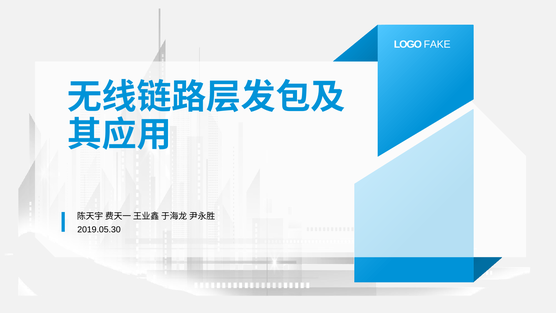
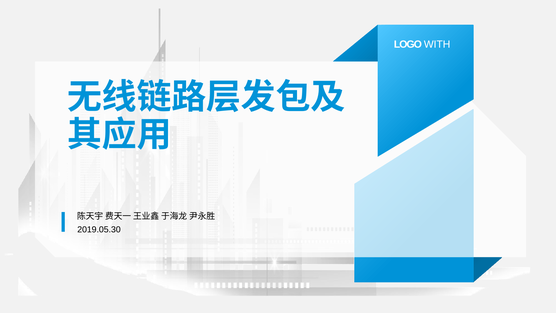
FAKE: FAKE -> WITH (437, 44)
